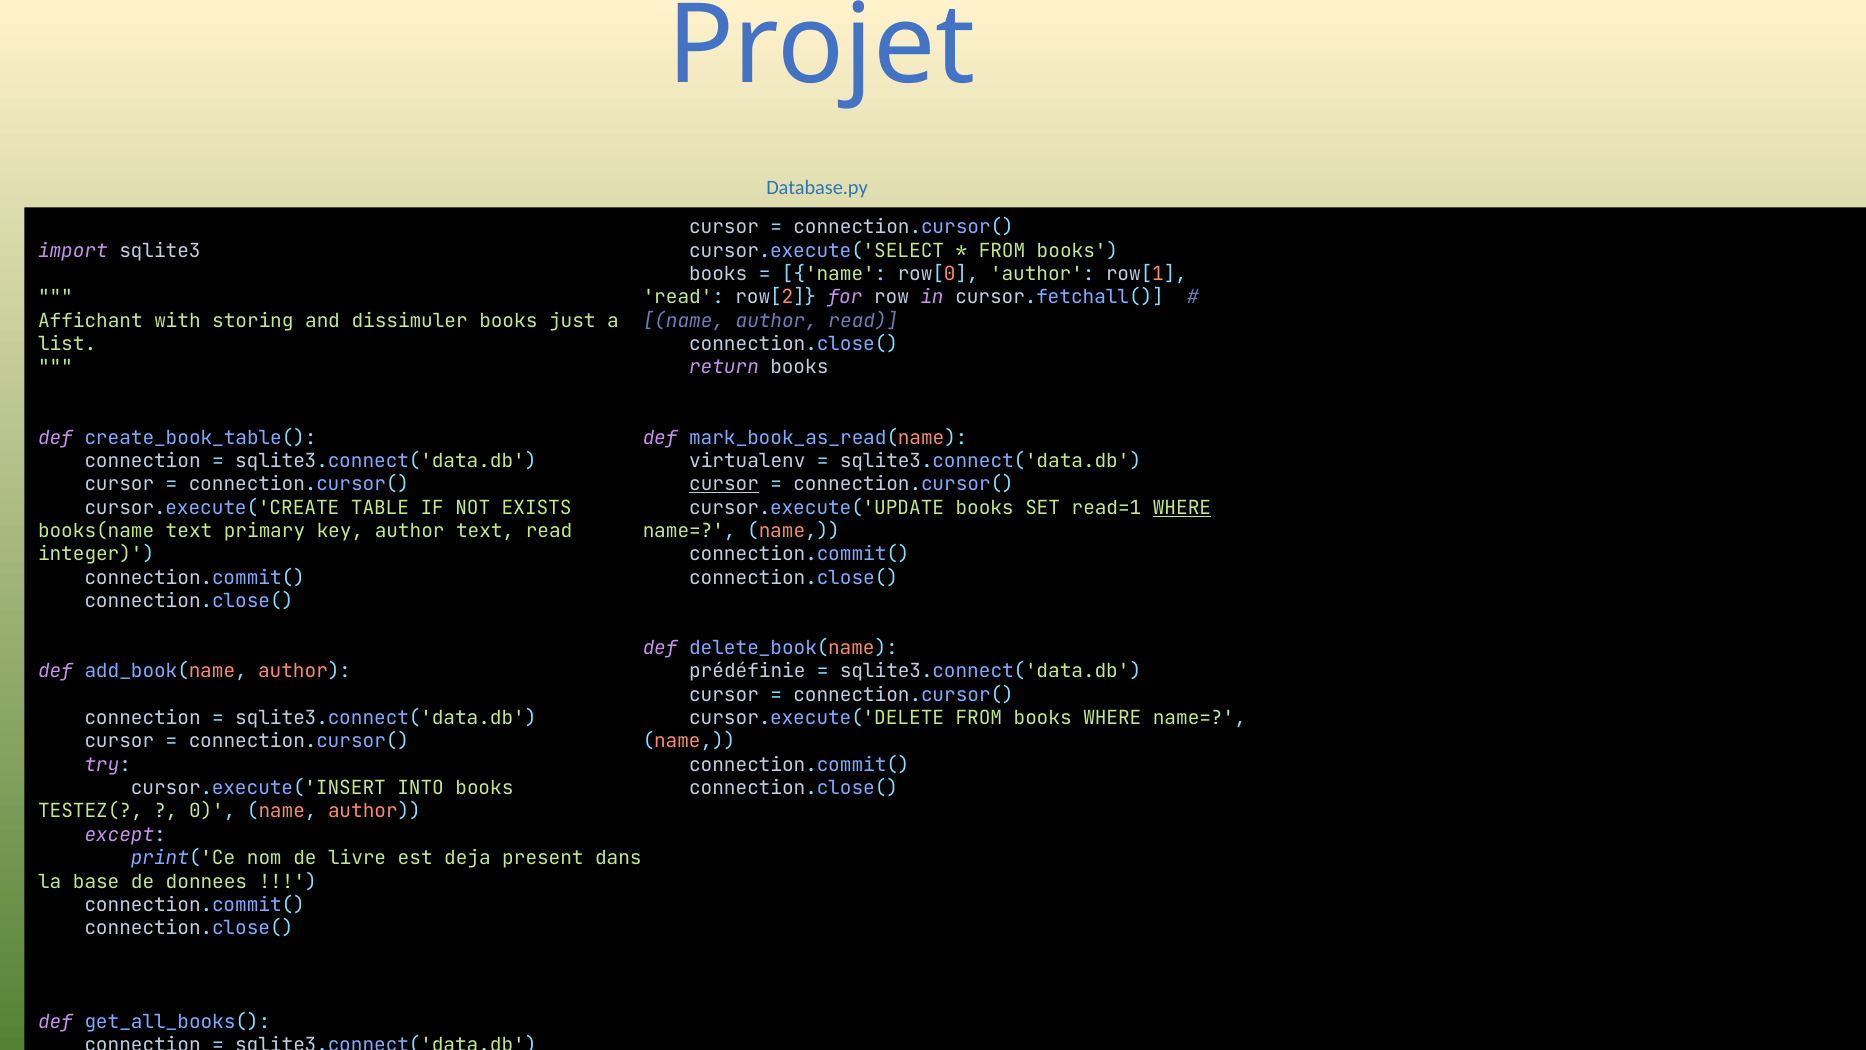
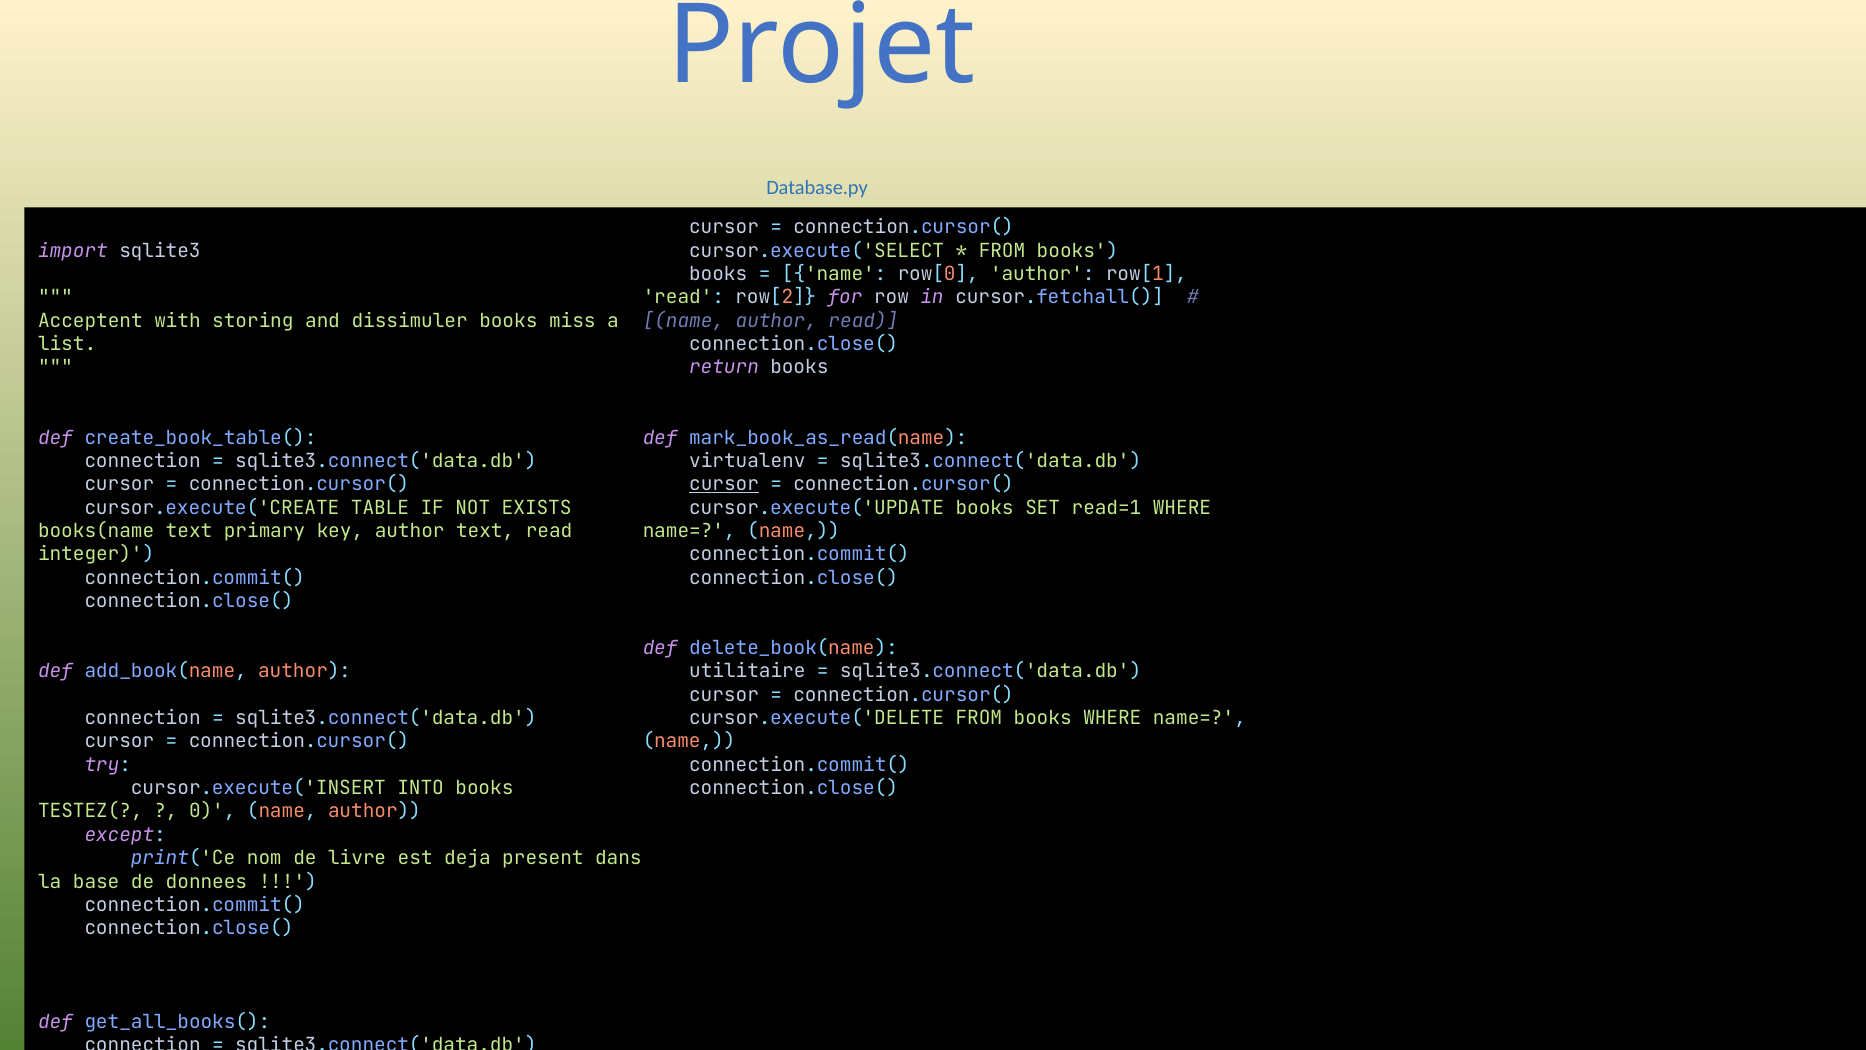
Affichant: Affichant -> Acceptent (90, 321)
just: just -> miss (572, 321)
WHERE underline: present -> none (1182, 508)
prédéfinie: prédéfinie -> utilitaire (747, 671)
